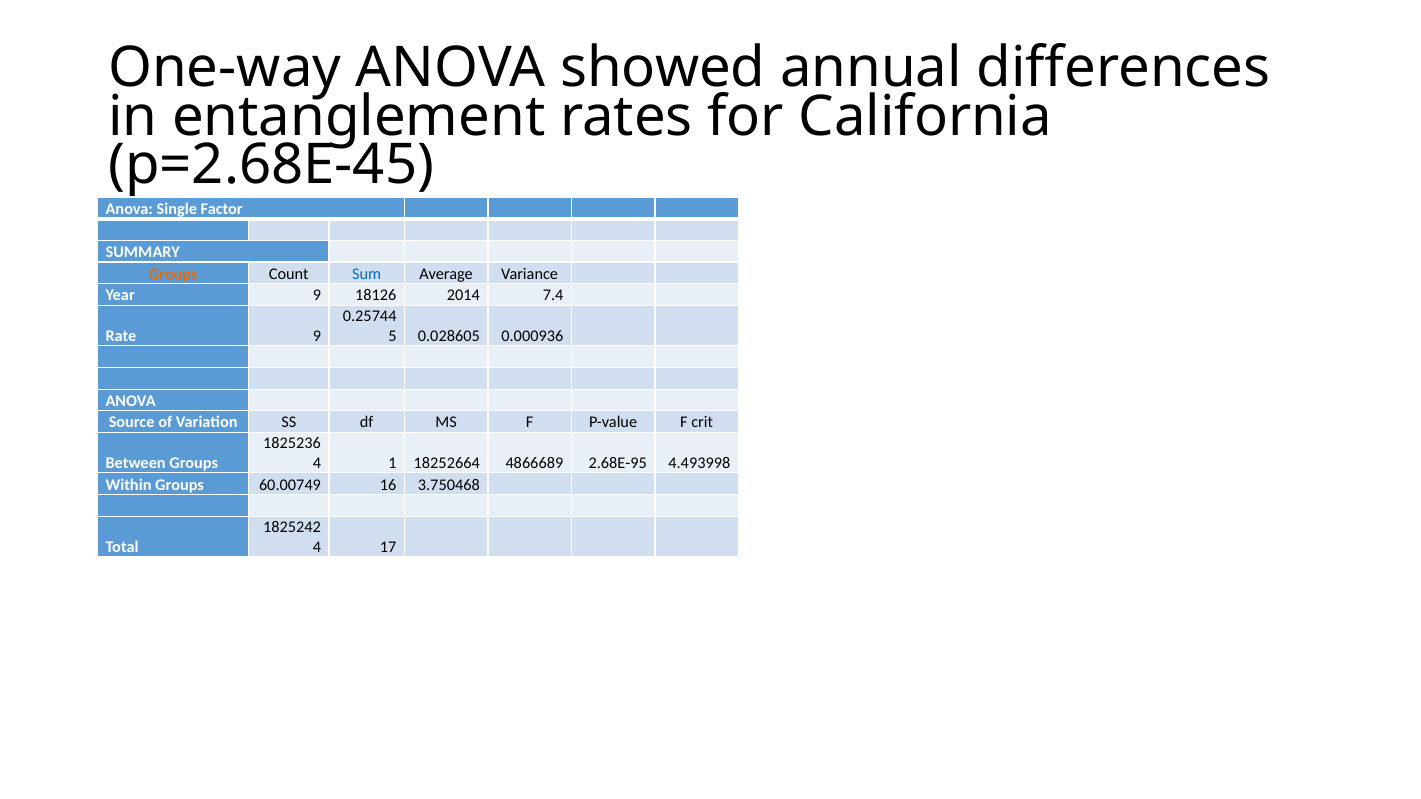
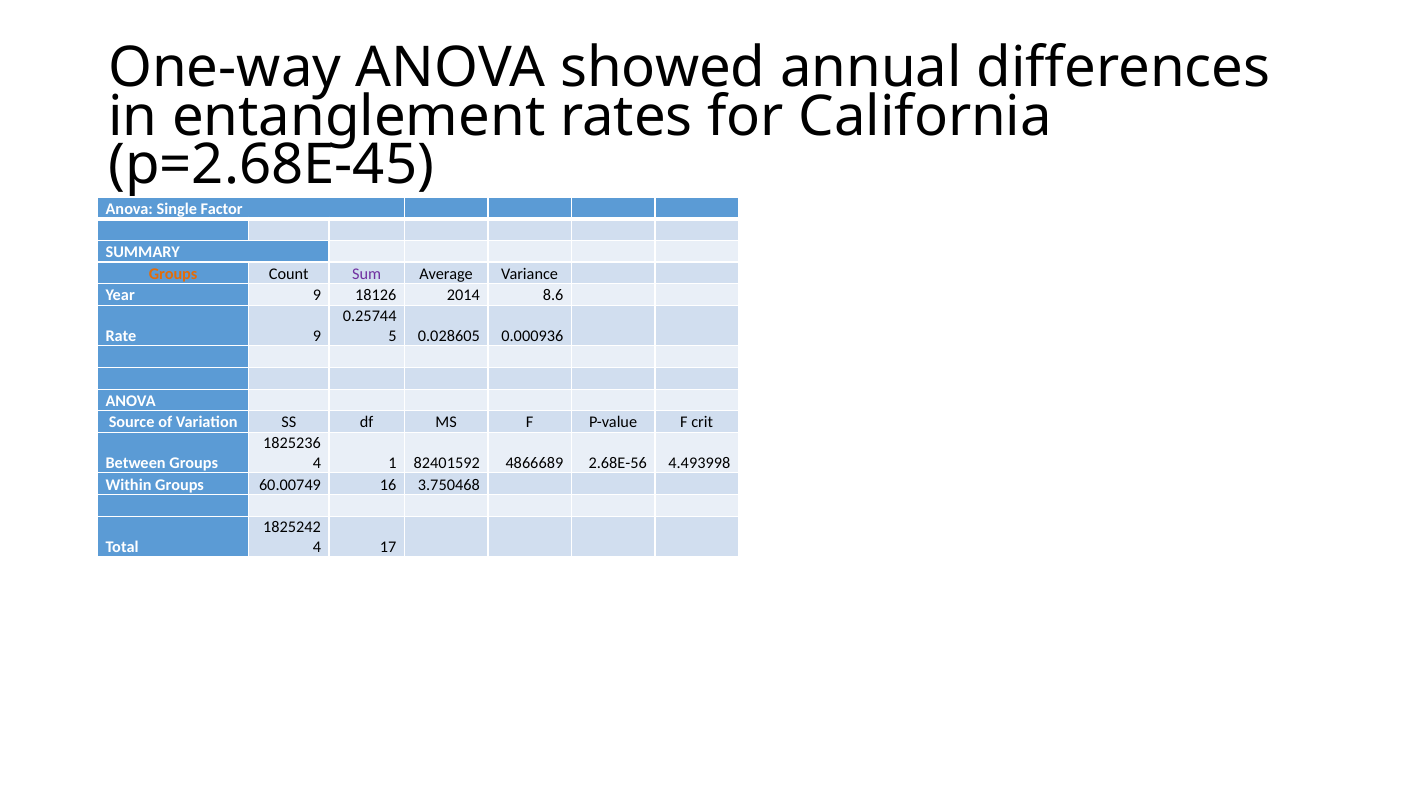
Sum colour: blue -> purple (367, 274)
7.4: 7.4 -> 8.6 (553, 296)
18252664: 18252664 -> 82401592 (447, 463)
2.68E-95: 2.68E-95 -> 2.68E-56 (618, 463)
